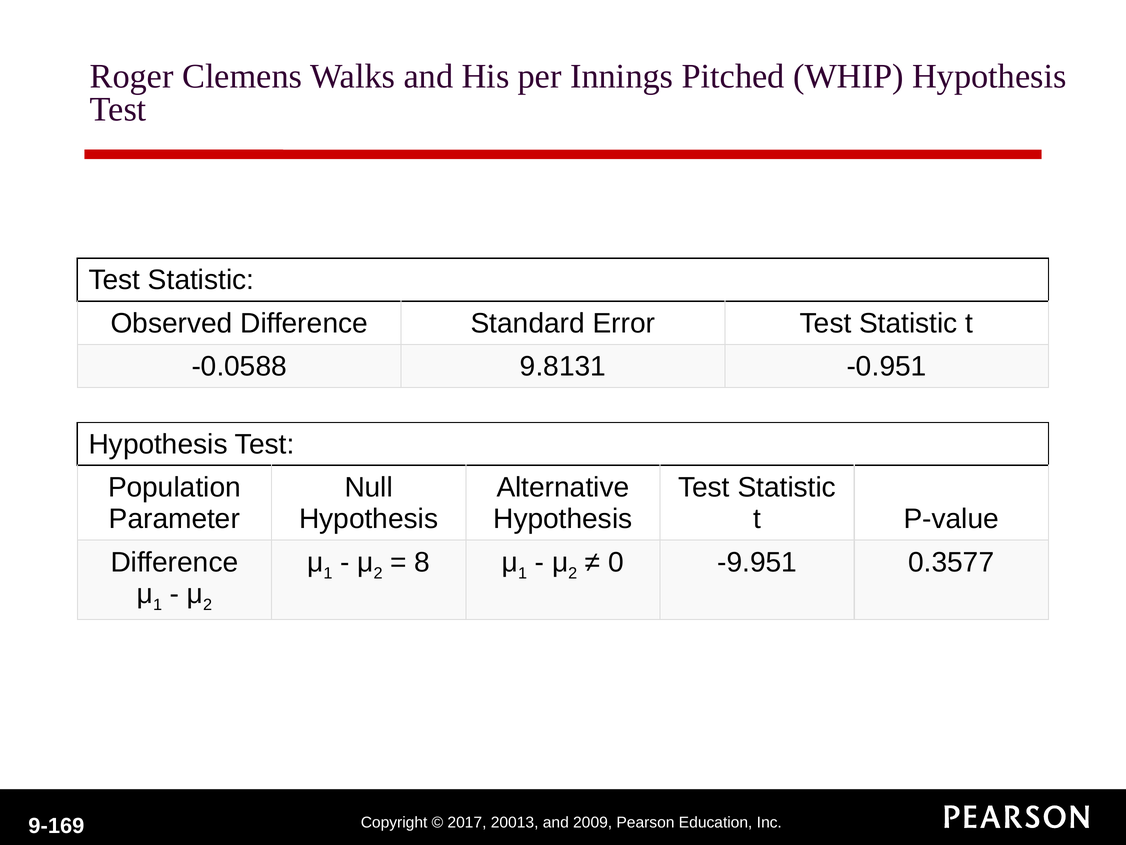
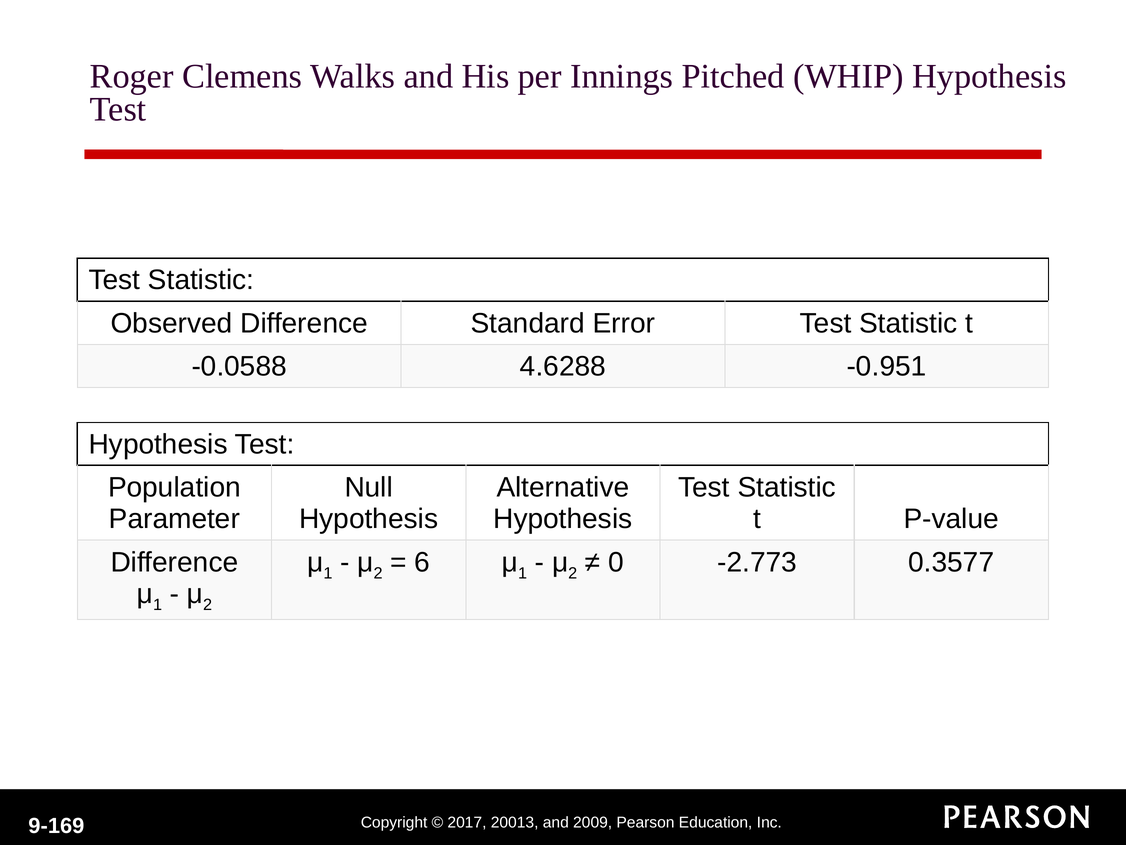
9.8131: 9.8131 -> 4.6288 (563, 366)
8: 8 -> 6 (422, 562)
-9.951: -9.951 -> -2.773 (757, 562)
